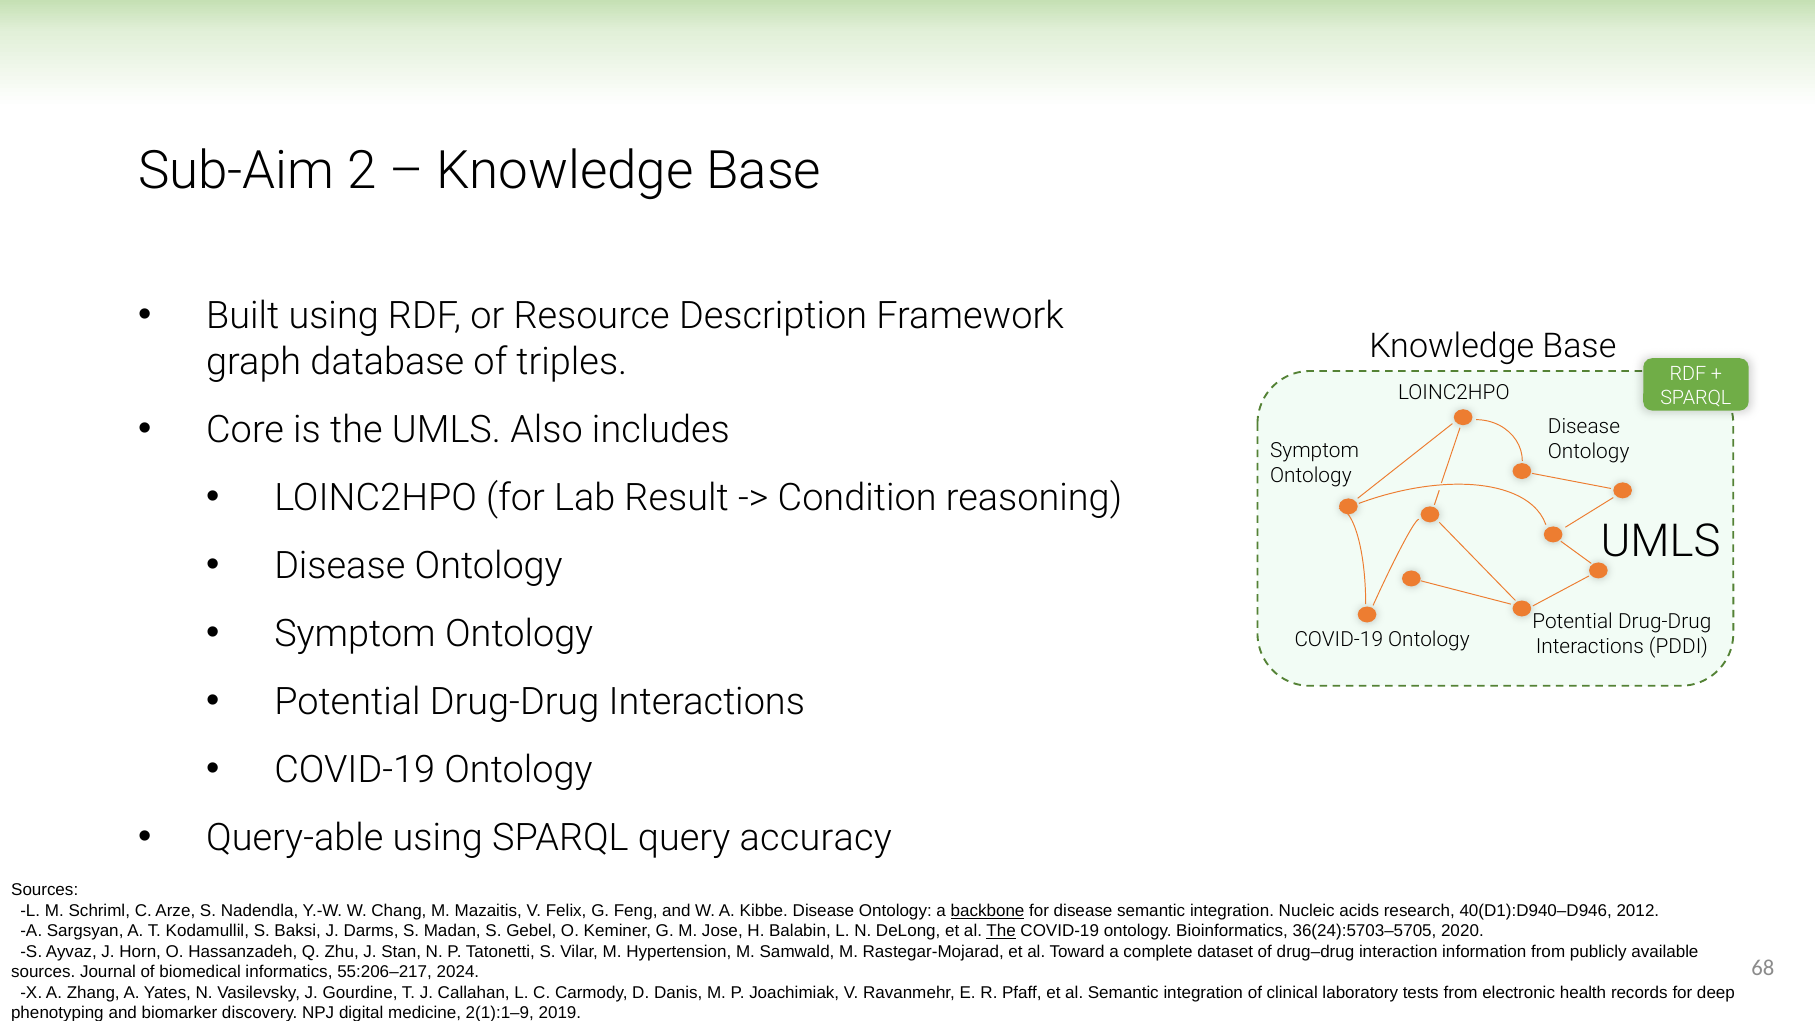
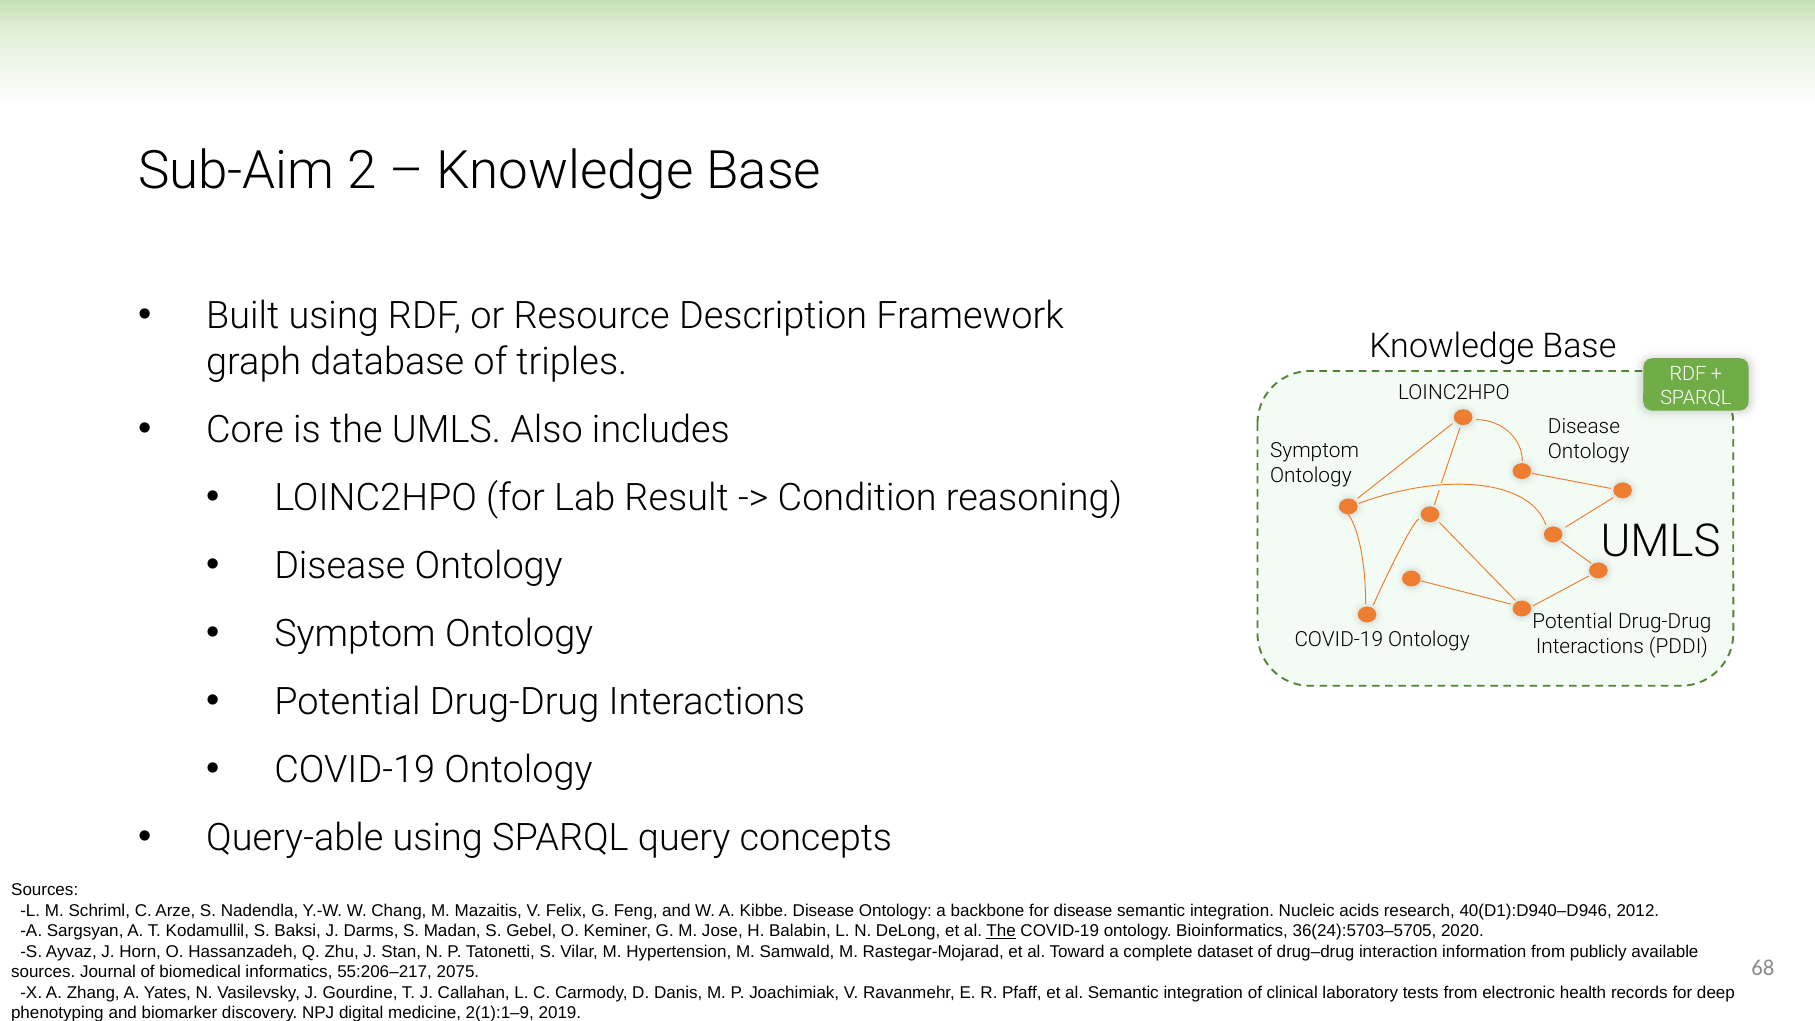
accuracy: accuracy -> concepts (816, 838)
backbone underline: present -> none (988, 911)
2024: 2024 -> 2075 (458, 972)
